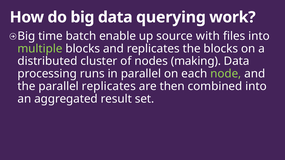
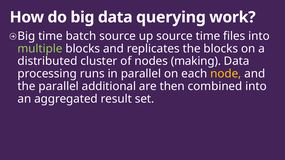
batch enable: enable -> source (118, 36)
source with: with -> time (208, 36)
node colour: light green -> yellow (226, 74)
parallel replicates: replicates -> additional (109, 86)
